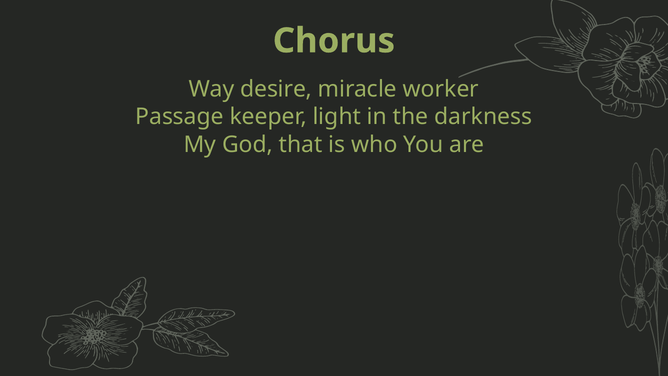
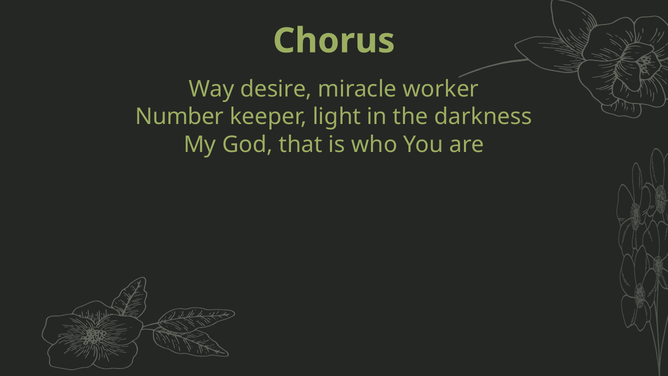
Passage: Passage -> Number (180, 117)
